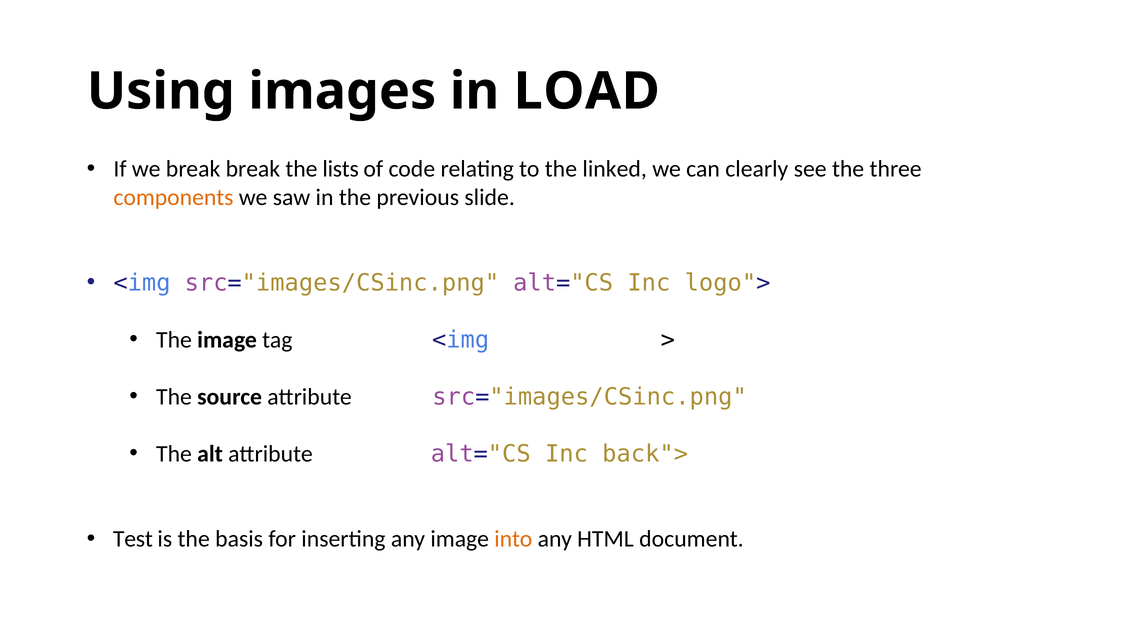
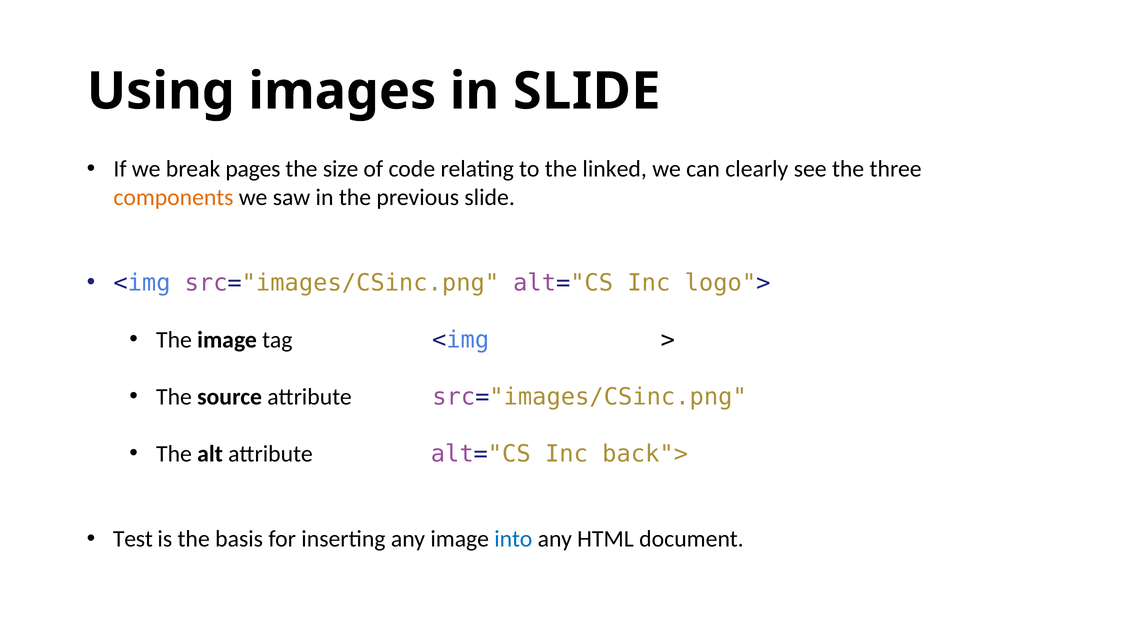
in LOAD: LOAD -> SLIDE (587, 91)
break break: break -> pages (253, 169)
lists: lists -> size (341, 169)
into colour: orange -> blue (513, 539)
